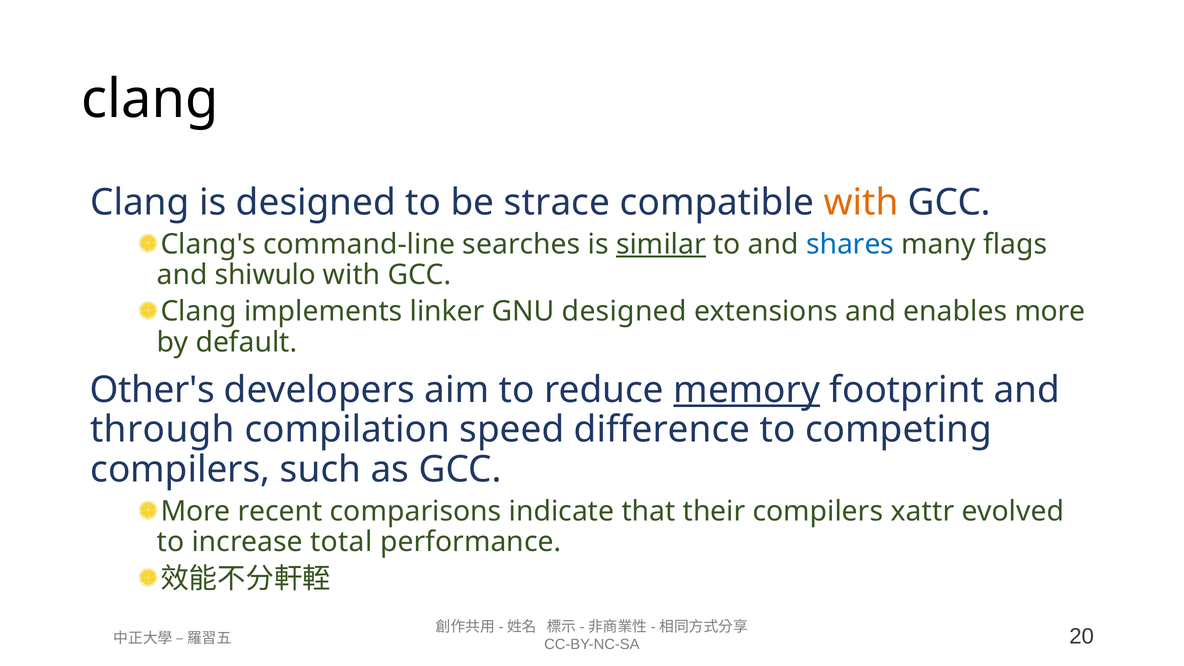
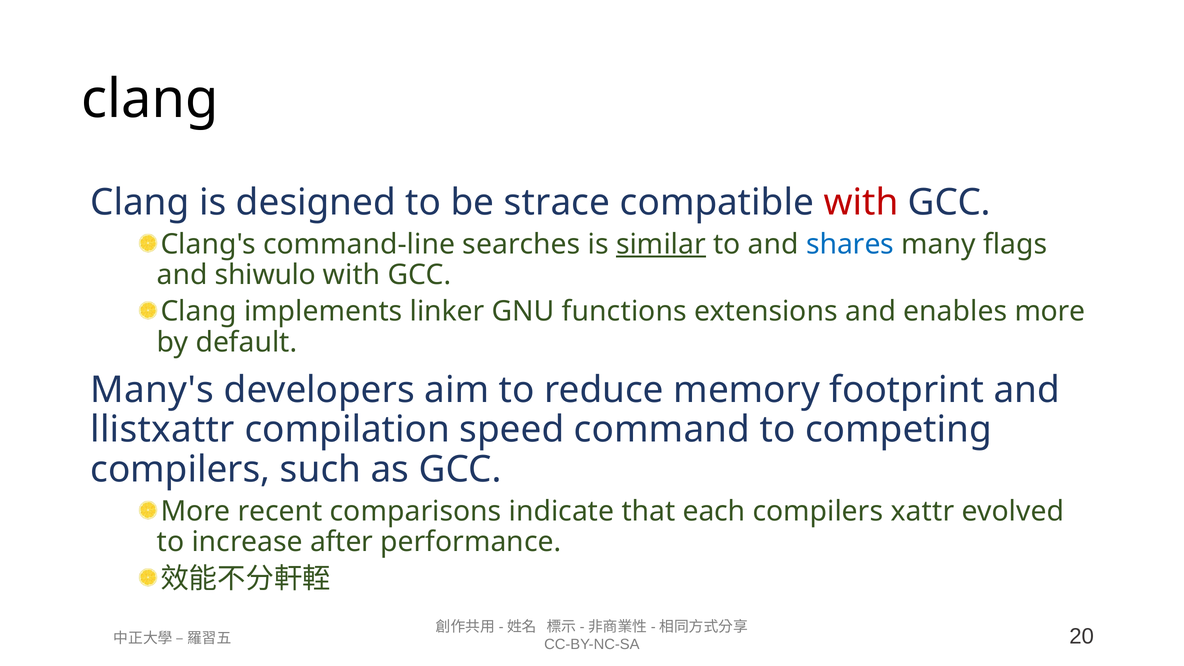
with colour: orange -> red (861, 203)
GNU designed: designed -> functions (624, 312)
Other's: Other's -> Many's (152, 390)
memory underline: present -> none (747, 390)
through: through -> llistxattr (163, 430)
difference: difference -> command (662, 430)
their: their -> each (714, 511)
total: total -> after (342, 542)
